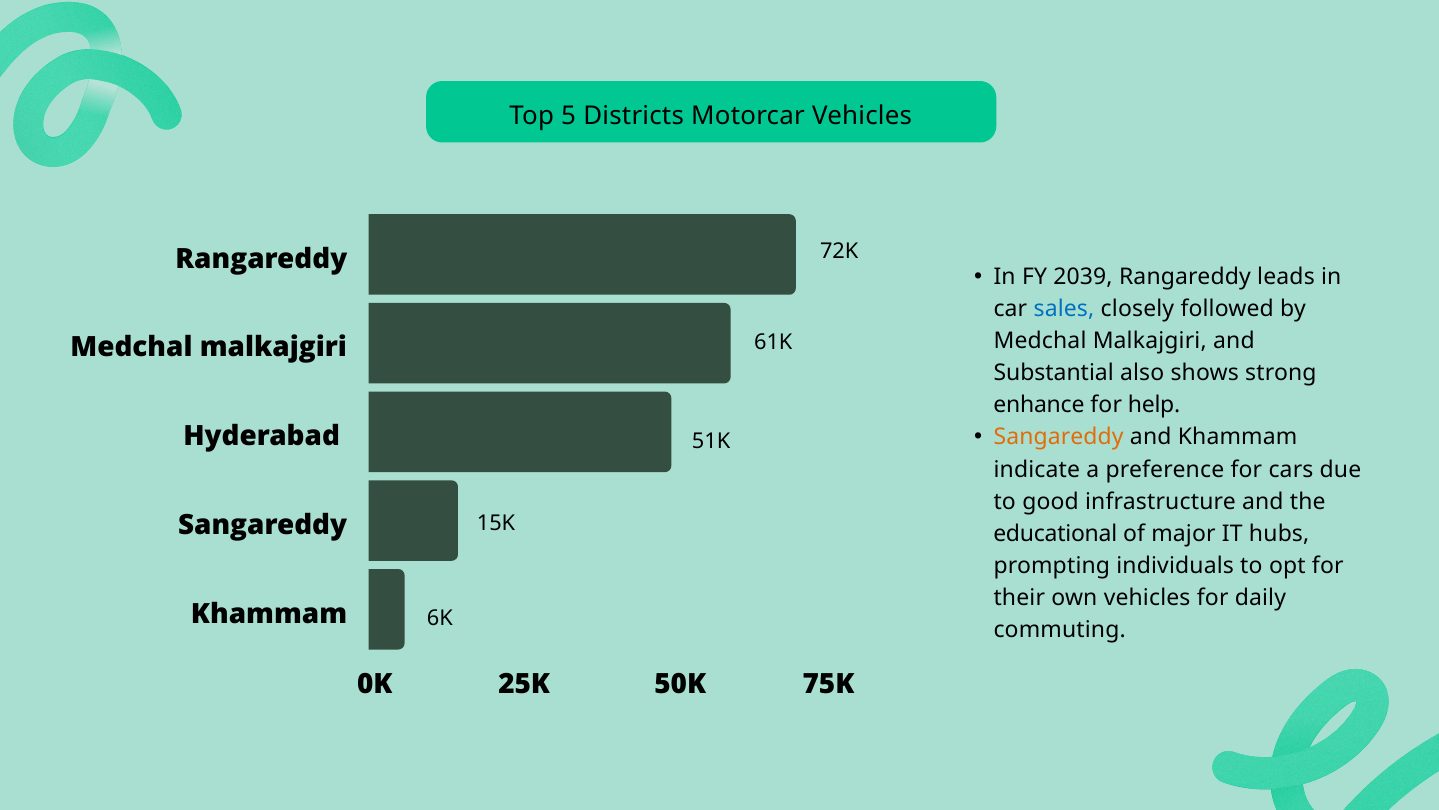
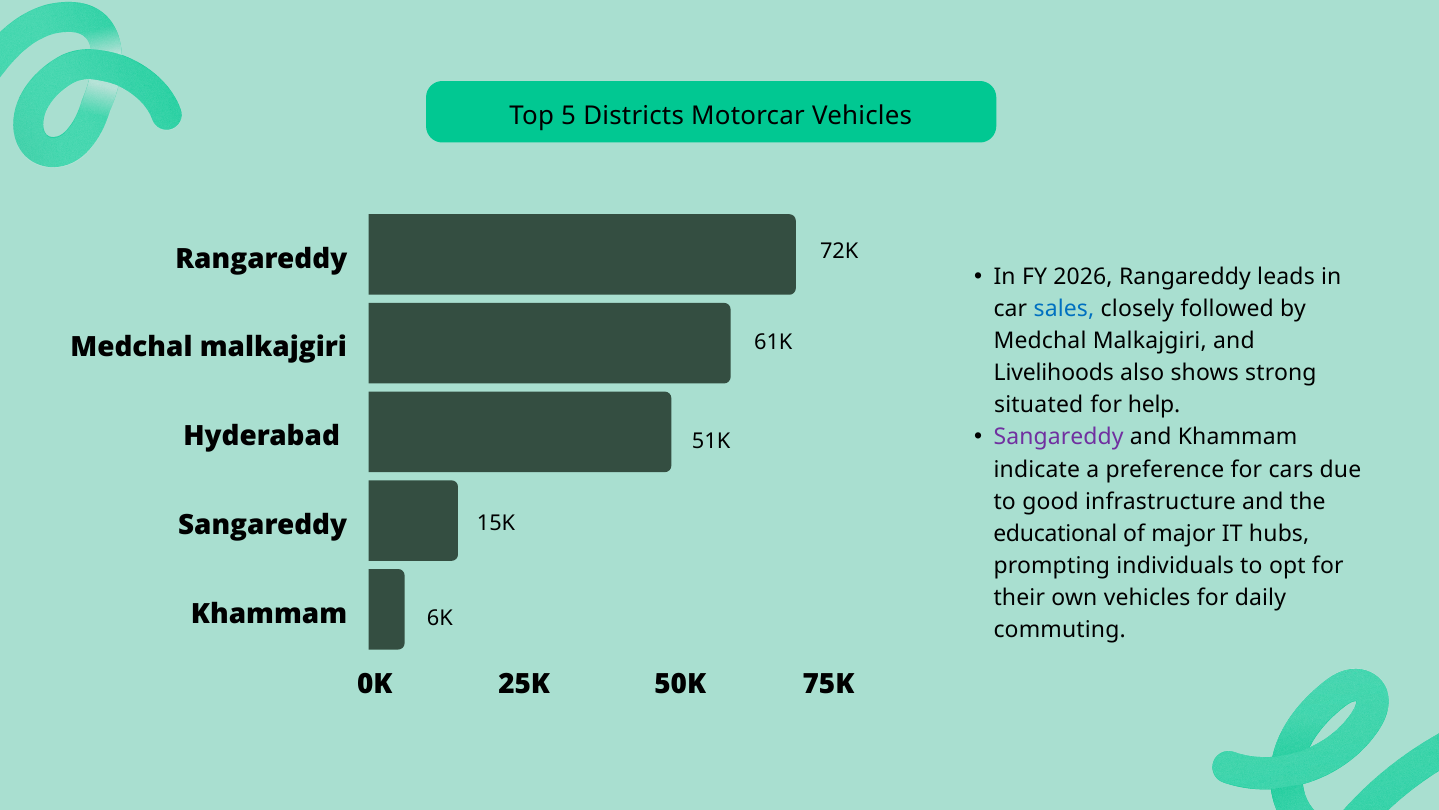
2039: 2039 -> 2026 (1083, 277)
Substantial: Substantial -> Livelihoods (1054, 373)
enhance: enhance -> situated (1039, 405)
Sangareddy colour: orange -> purple (1059, 437)
